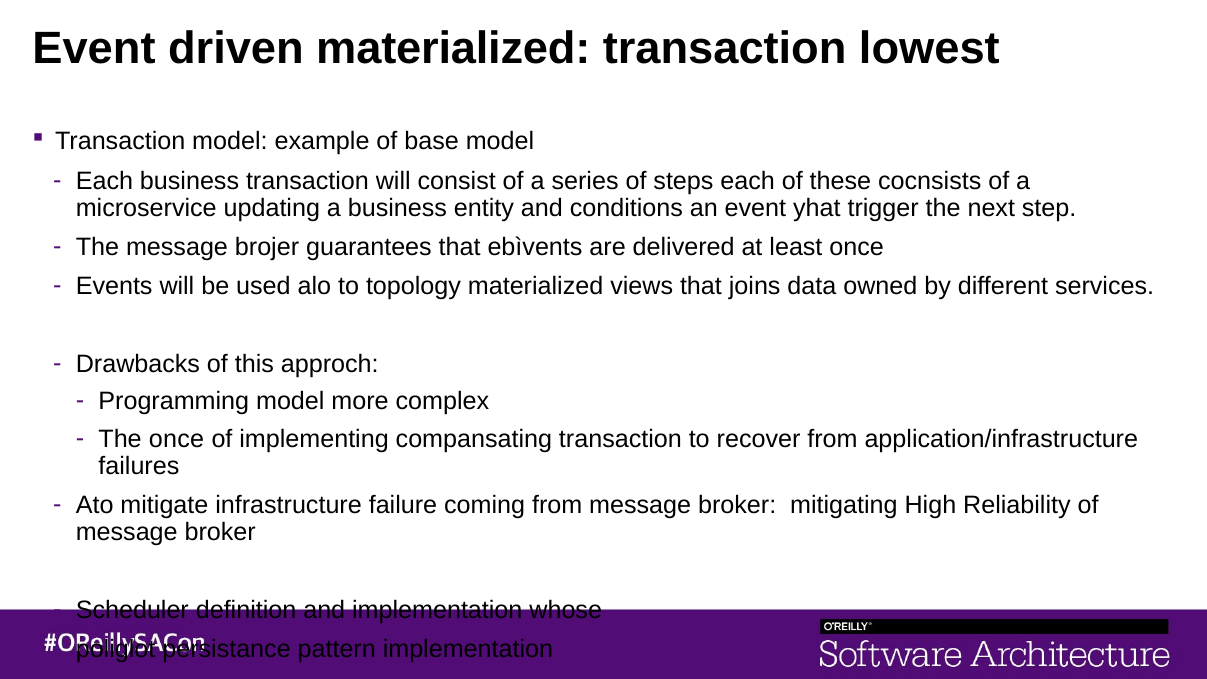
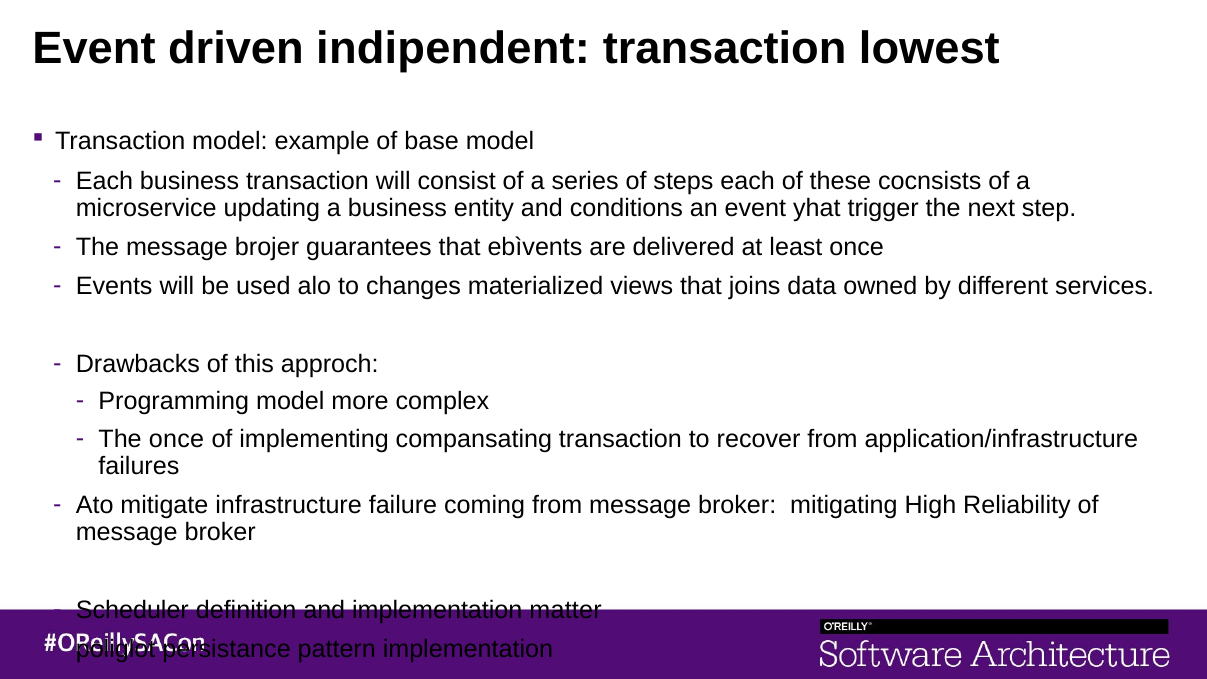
driven materialized: materialized -> indipendent (453, 49)
topology: topology -> changes (414, 286)
whose: whose -> matter (566, 610)
